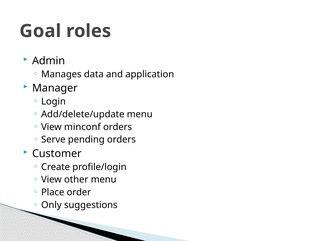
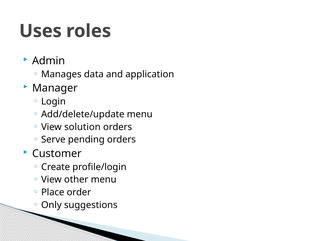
Goal: Goal -> Uses (40, 31)
minconf: minconf -> solution (82, 127)
